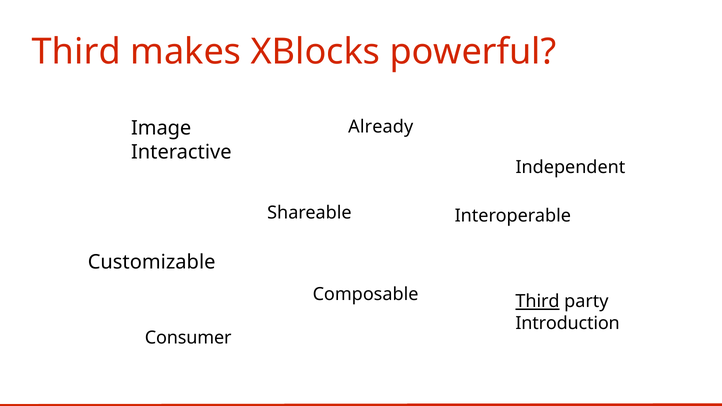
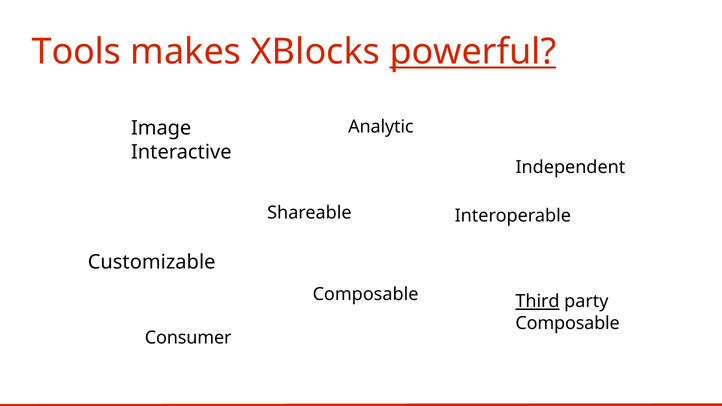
Third: Third -> Tools (77, 52)
powerful underline: none -> present (473, 52)
Already: Already -> Analytic (381, 127)
Introduction: Introduction -> Composable (568, 323)
